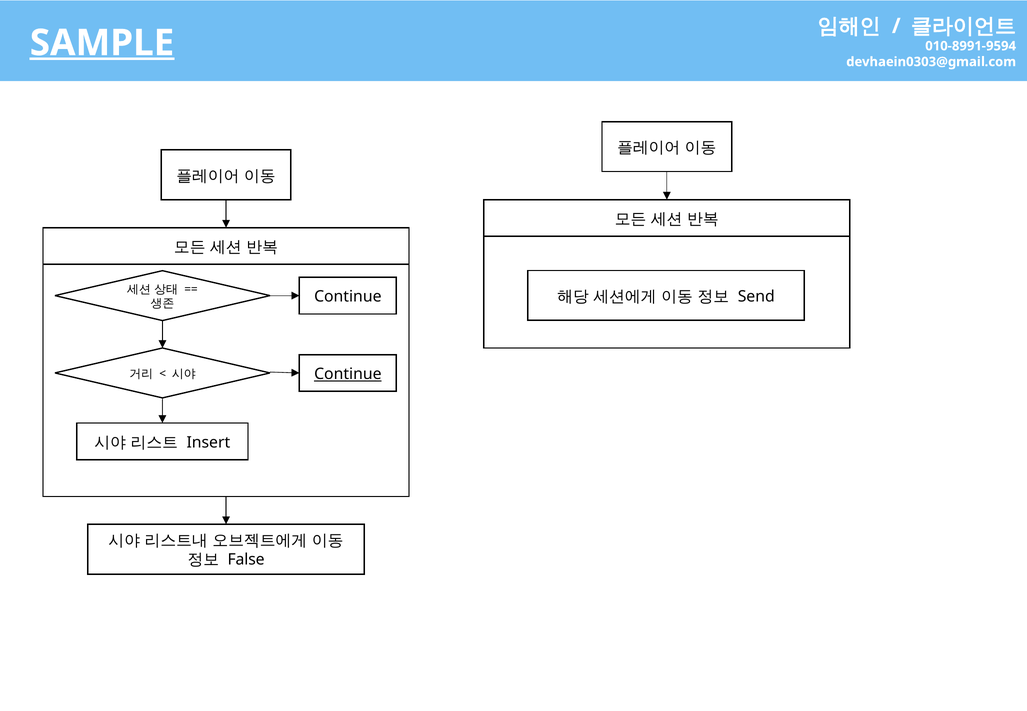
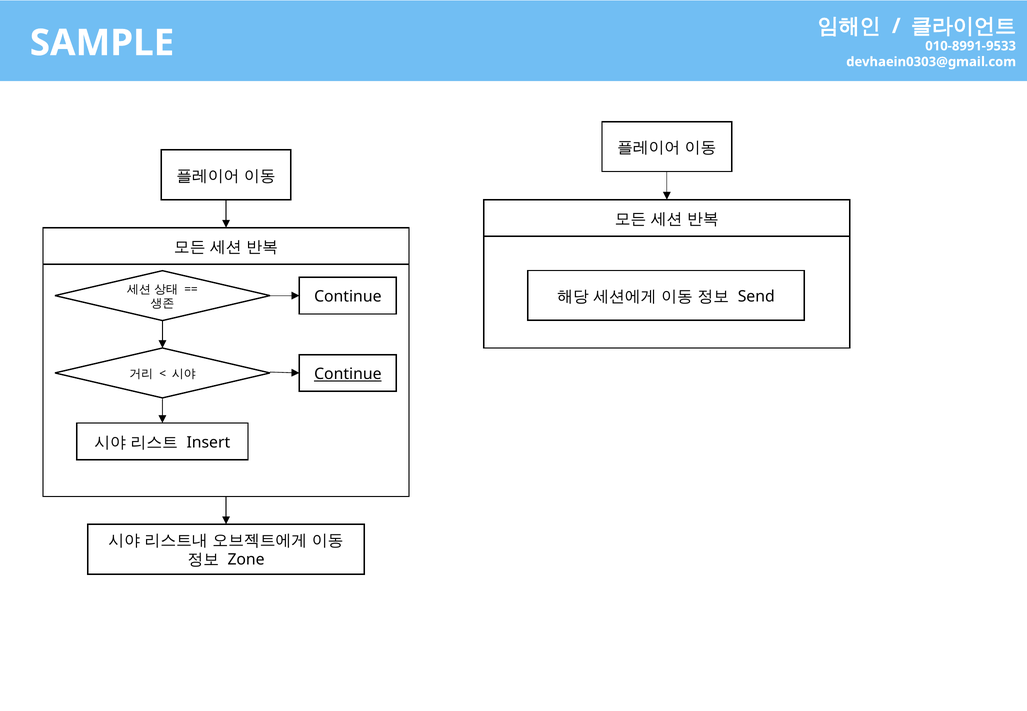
SAMPLE underline: present -> none (102, 43)
010-8991-9594: 010-8991-9594 -> 010-8991-9533 (971, 46)
False: False -> Zone (246, 560)
